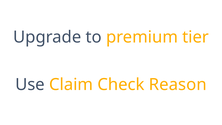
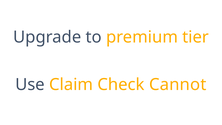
Reason: Reason -> Cannot (178, 84)
